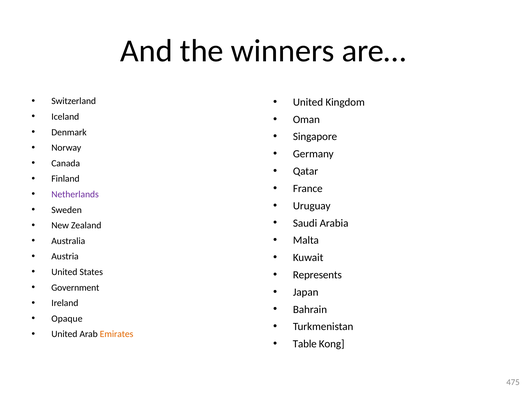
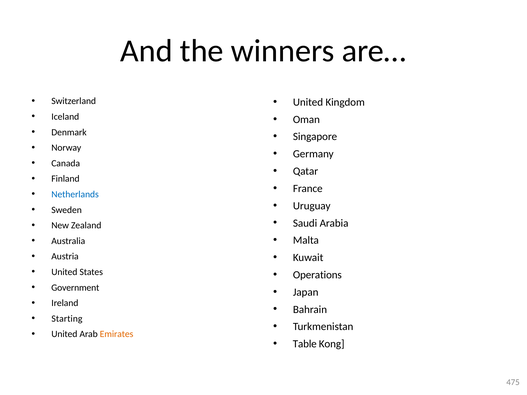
Netherlands colour: purple -> blue (75, 194)
Represents: Represents -> Operations (317, 275)
Opaque: Opaque -> Starting (67, 319)
